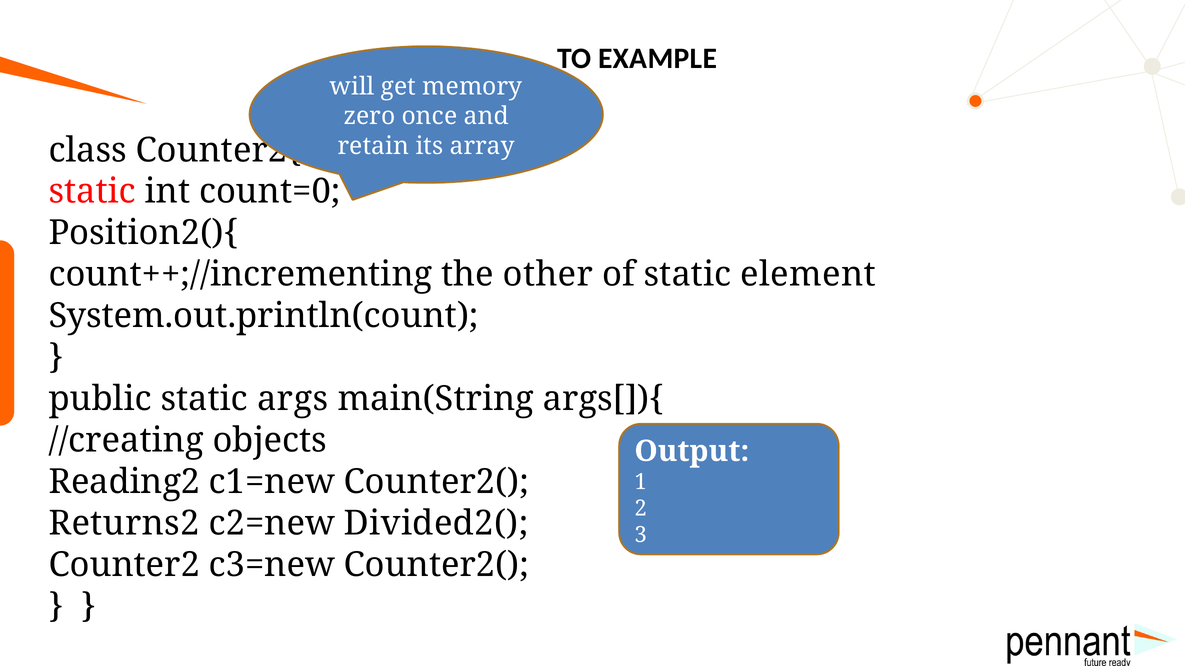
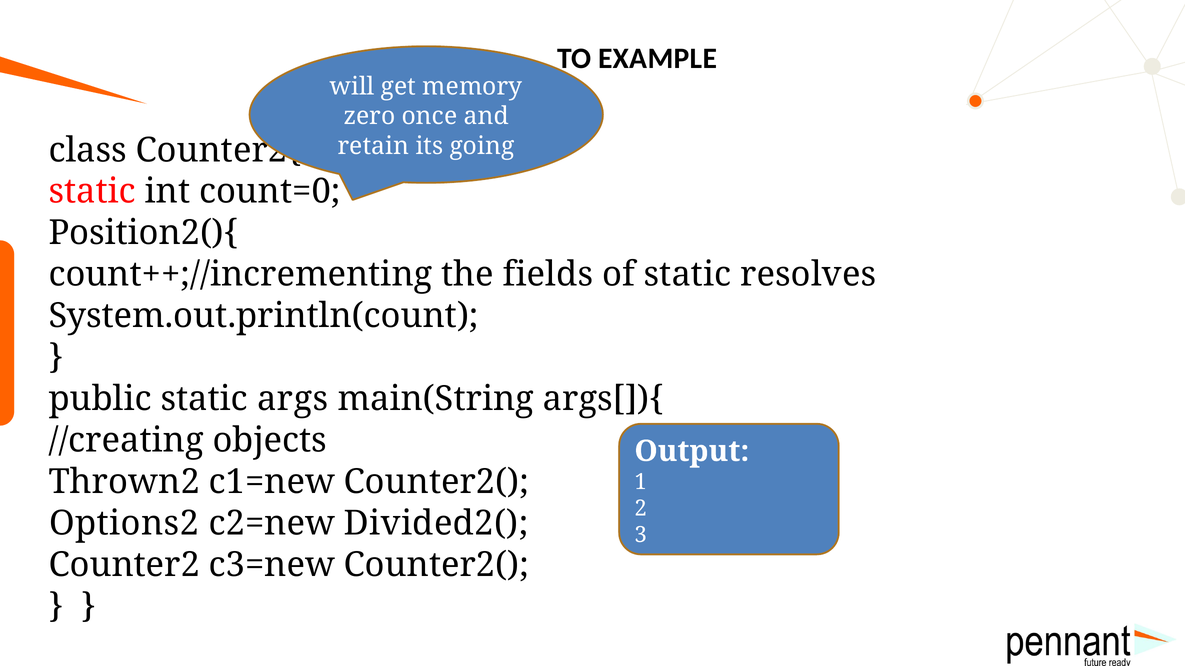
array: array -> going (482, 146)
other: other -> fields (548, 275)
element: element -> resolves (808, 275)
Reading2: Reading2 -> Thrown2 (124, 482)
Returns2: Returns2 -> Options2 (124, 524)
